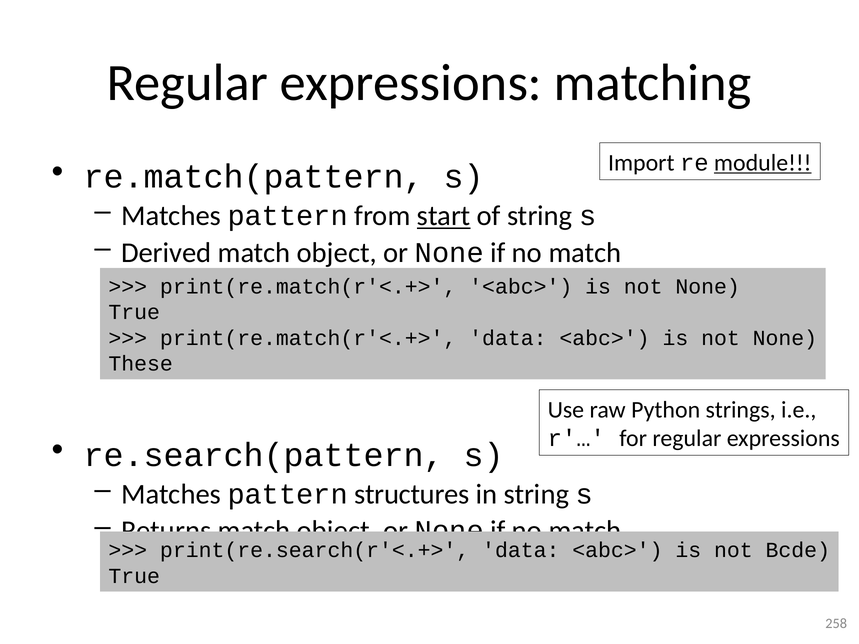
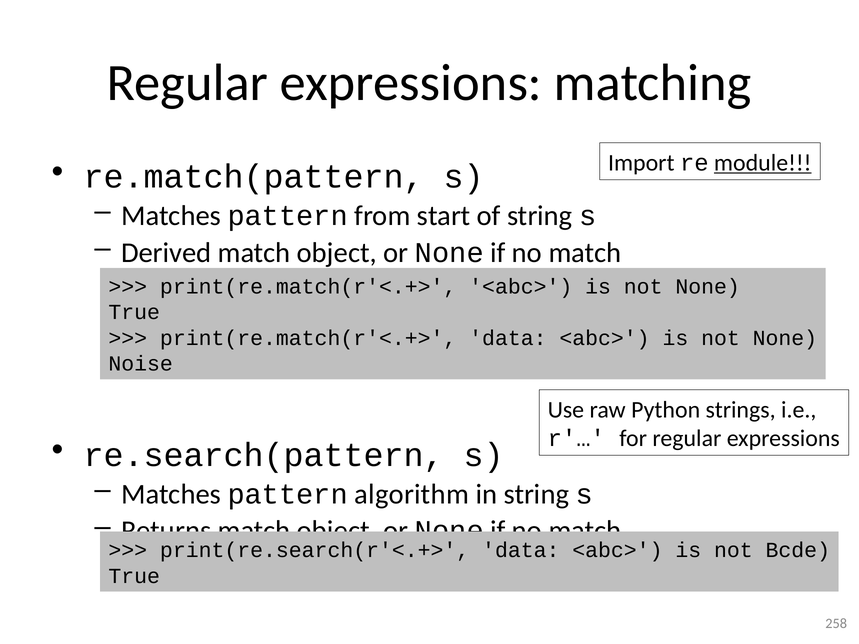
start underline: present -> none (444, 216)
These: These -> Noise (141, 364)
structures: structures -> algorithm (412, 494)
